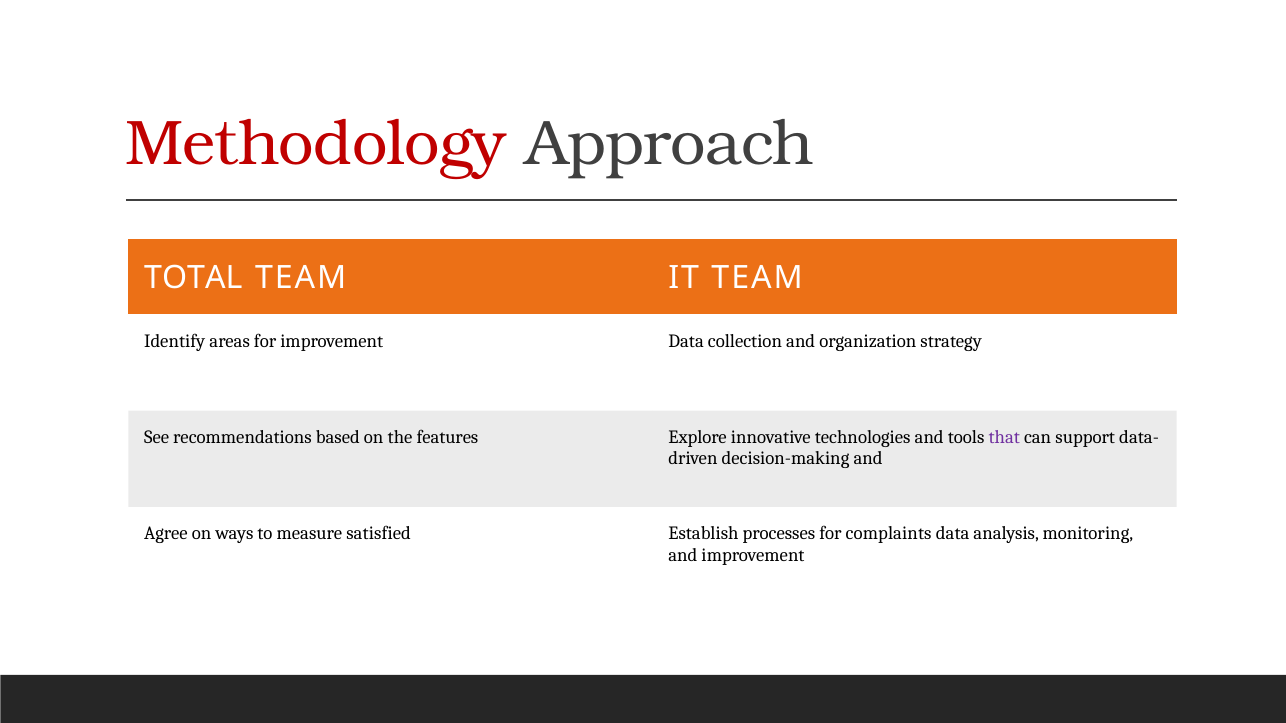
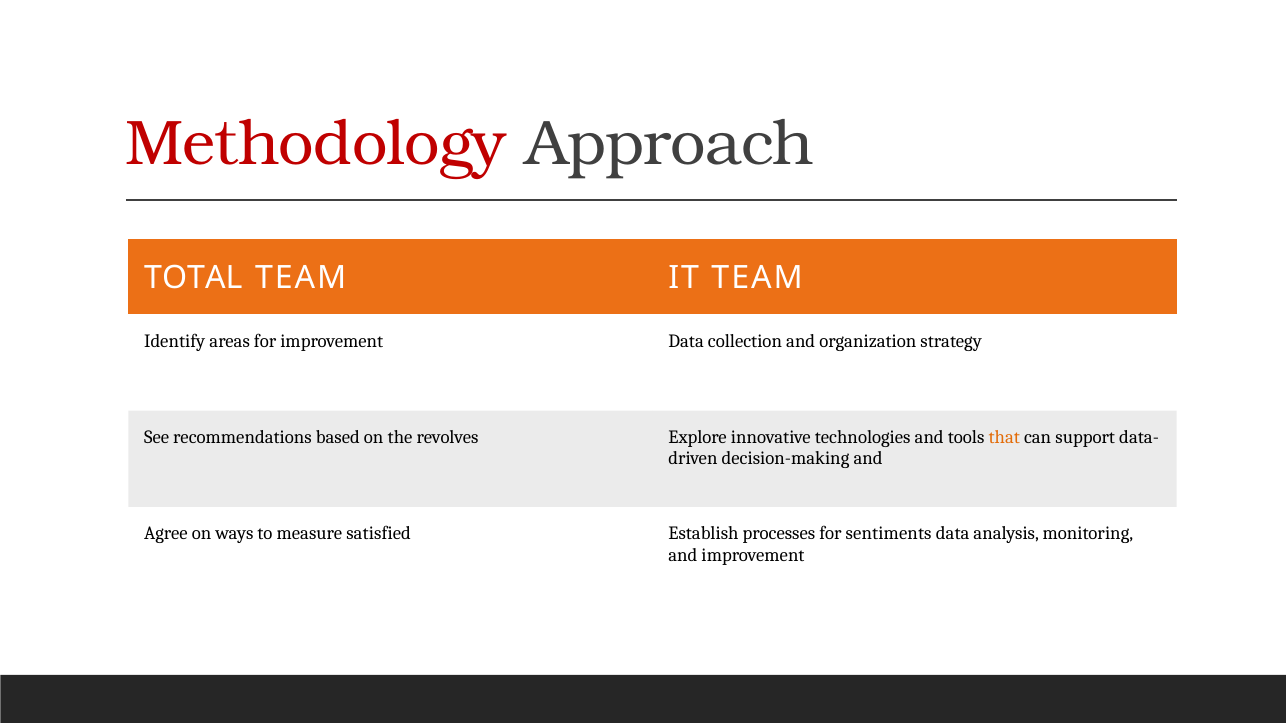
features: features -> revolves (448, 437)
that colour: purple -> orange (1004, 437)
complaints: complaints -> sentiments (889, 534)
